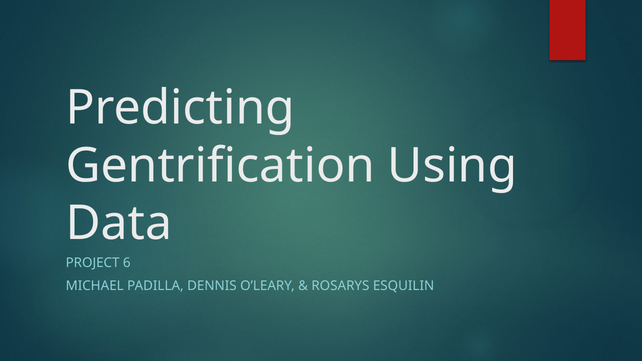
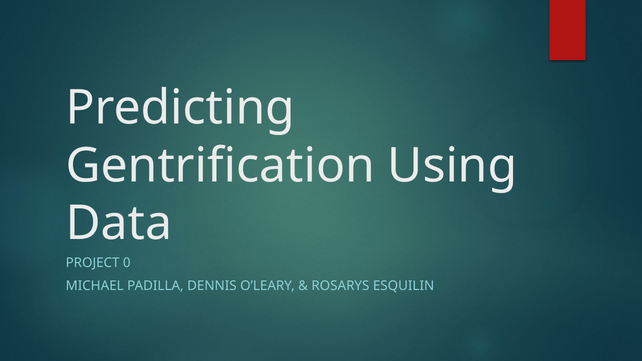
6: 6 -> 0 (127, 263)
